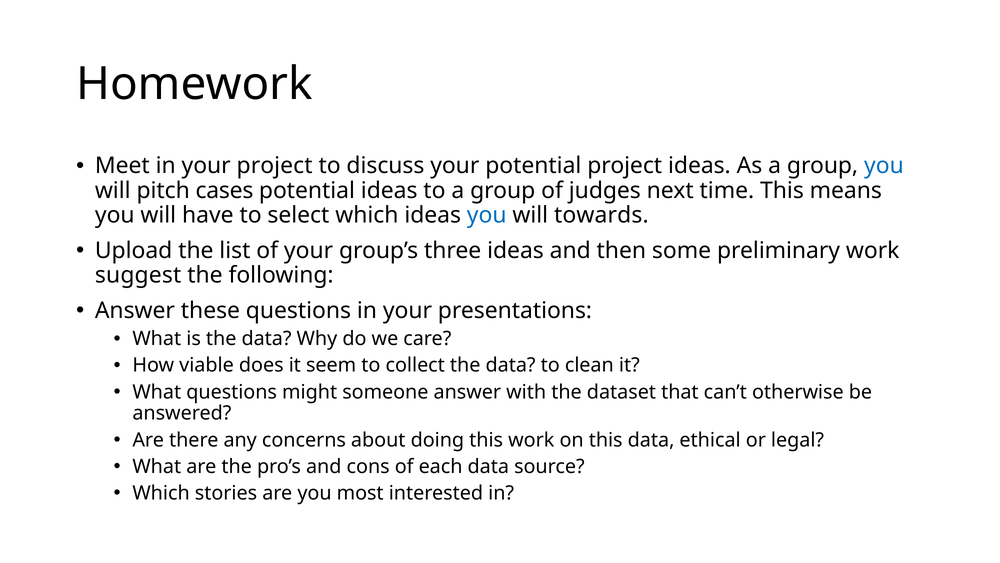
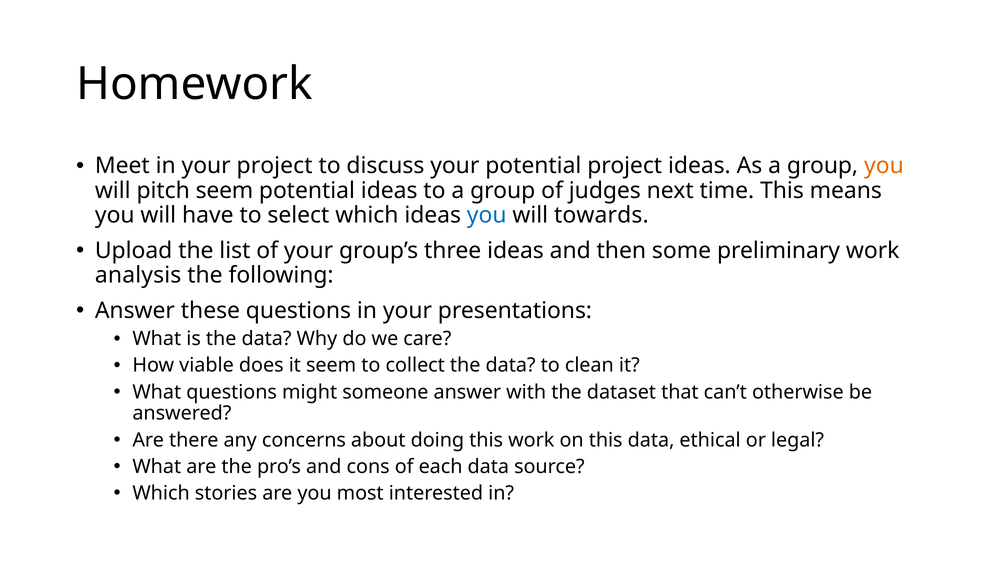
you colour: blue -> orange (884, 166)
pitch cases: cases -> seem (224, 190)
suggest: suggest -> analysis (138, 275)
